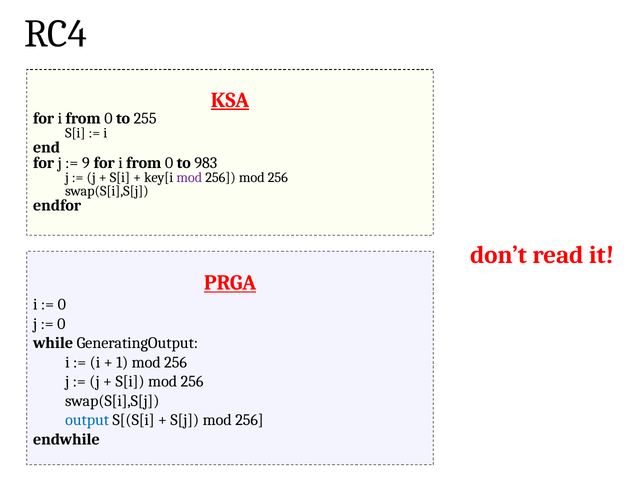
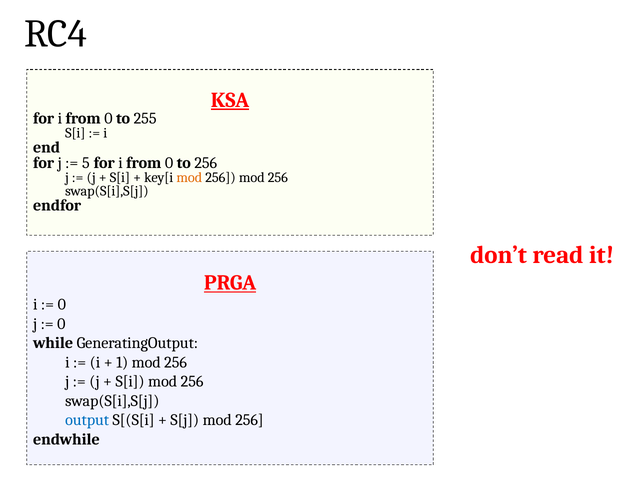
9: 9 -> 5 (86, 163)
to 983: 983 -> 256 (206, 163)
mod colour: purple -> orange (189, 178)
